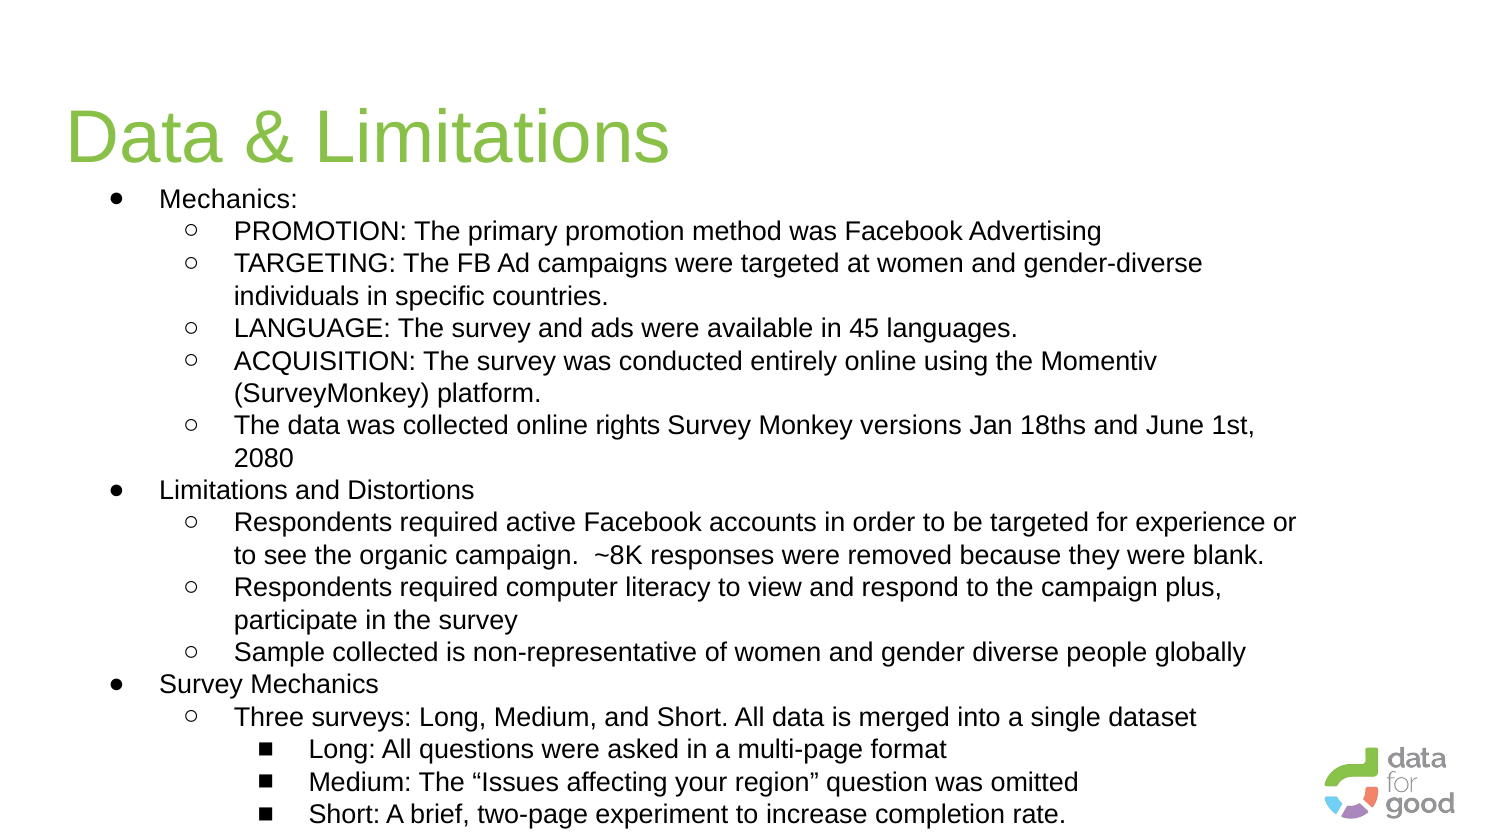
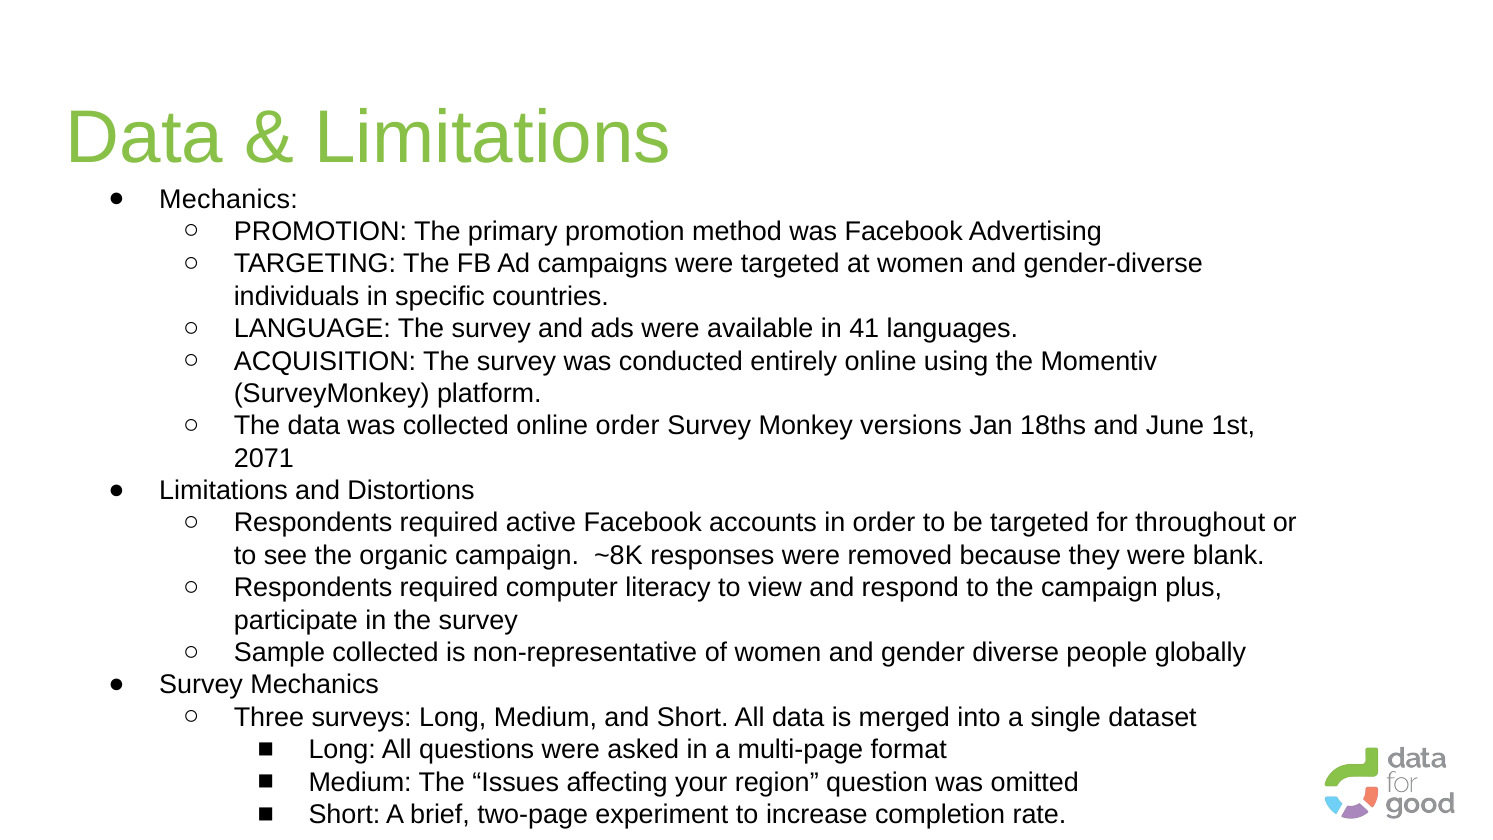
45: 45 -> 41 (864, 329)
online rights: rights -> order (628, 426)
2080: 2080 -> 2071 (264, 458)
experience: experience -> throughout (1200, 523)
